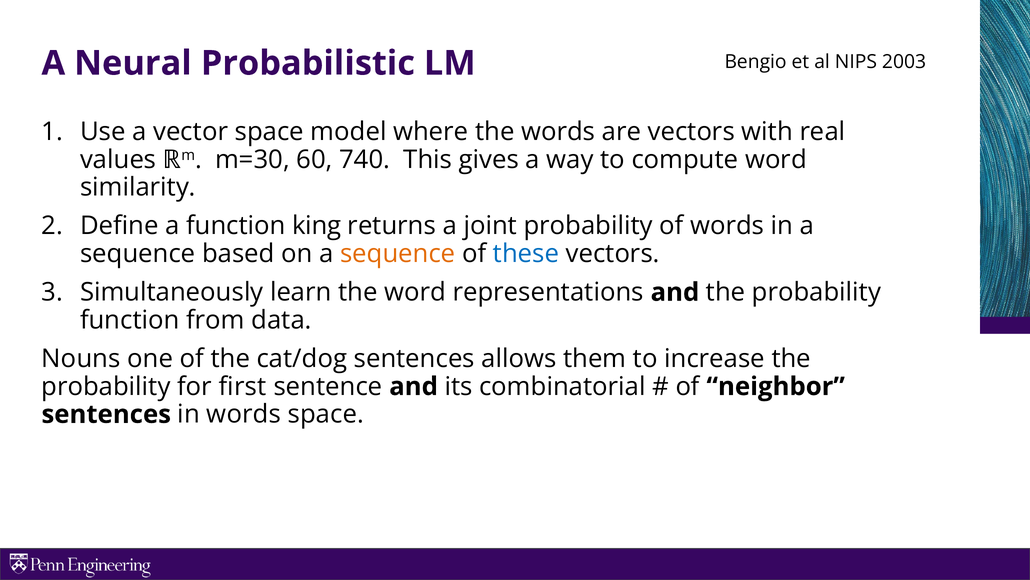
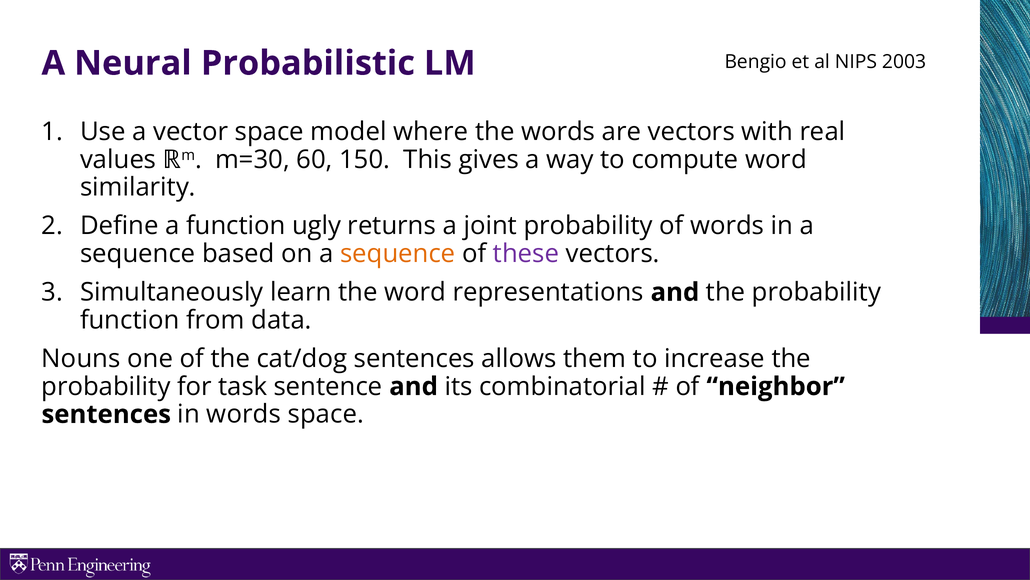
740: 740 -> 150 (365, 159)
king: king -> ugly (317, 226)
these colour: blue -> purple (526, 253)
first: first -> task (243, 386)
